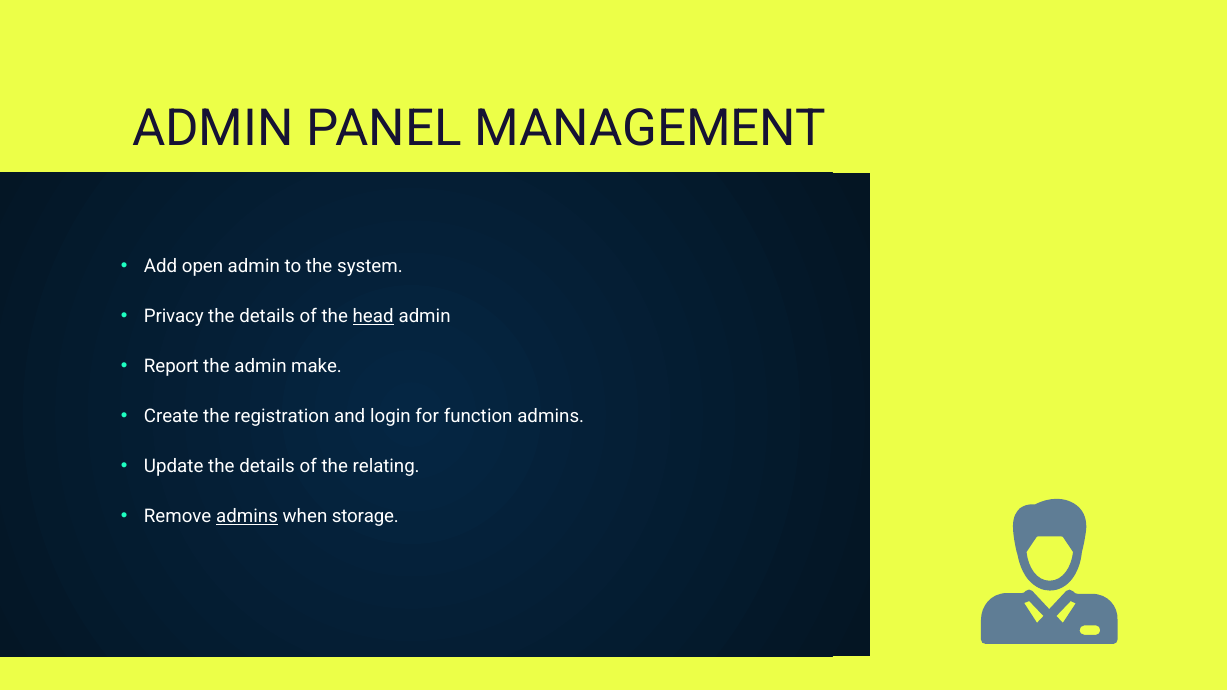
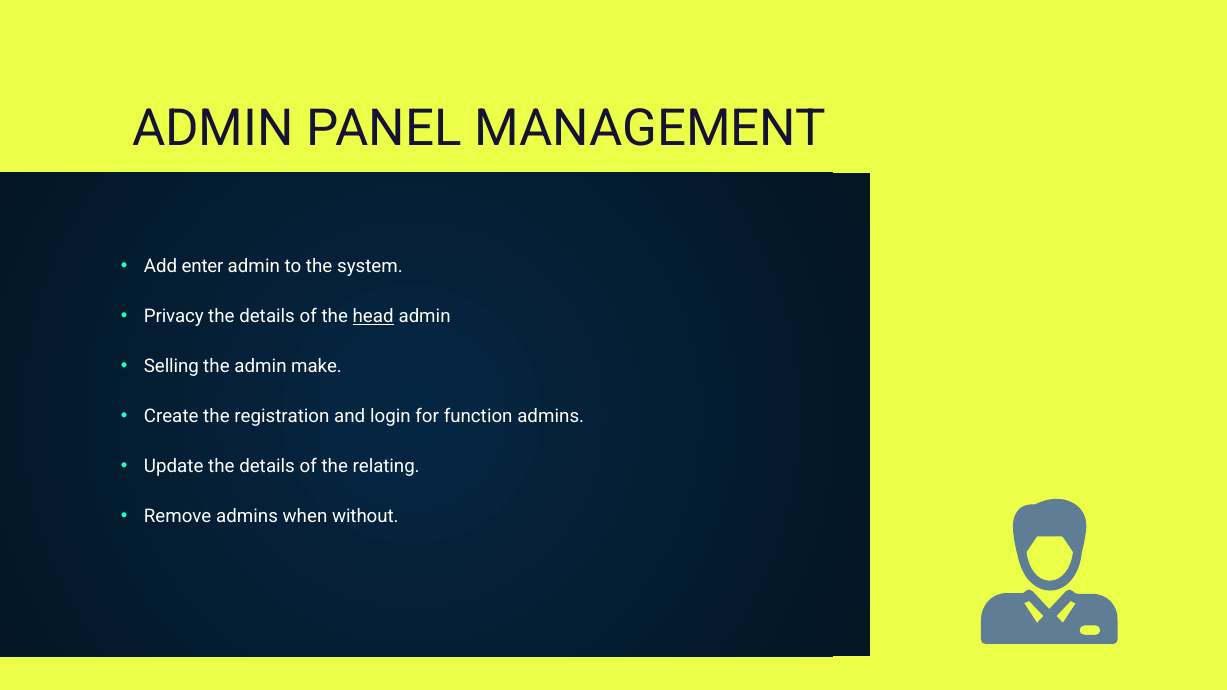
open: open -> enter (203, 266)
Report: Report -> Selling (171, 366)
admins underline: present -> none (247, 517)
storage: storage -> without (365, 517)
